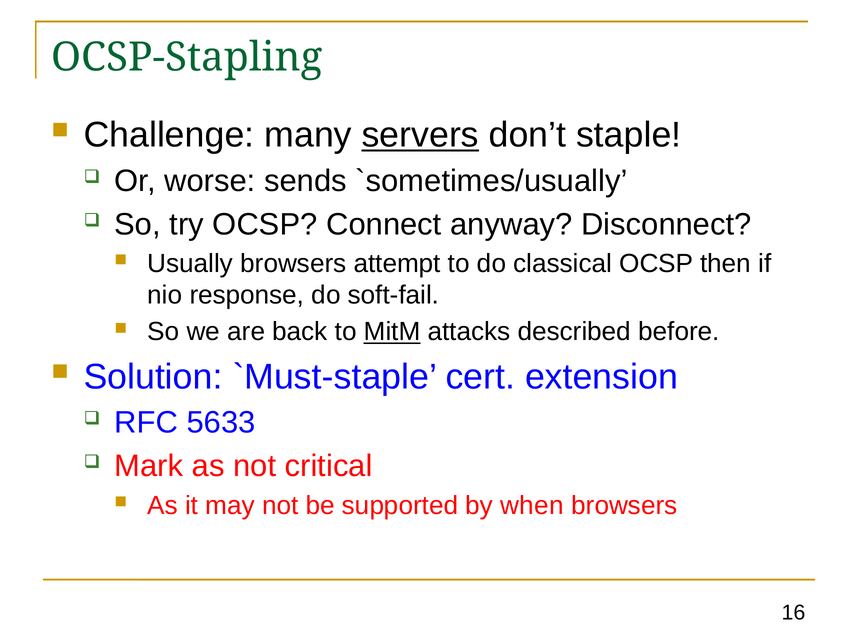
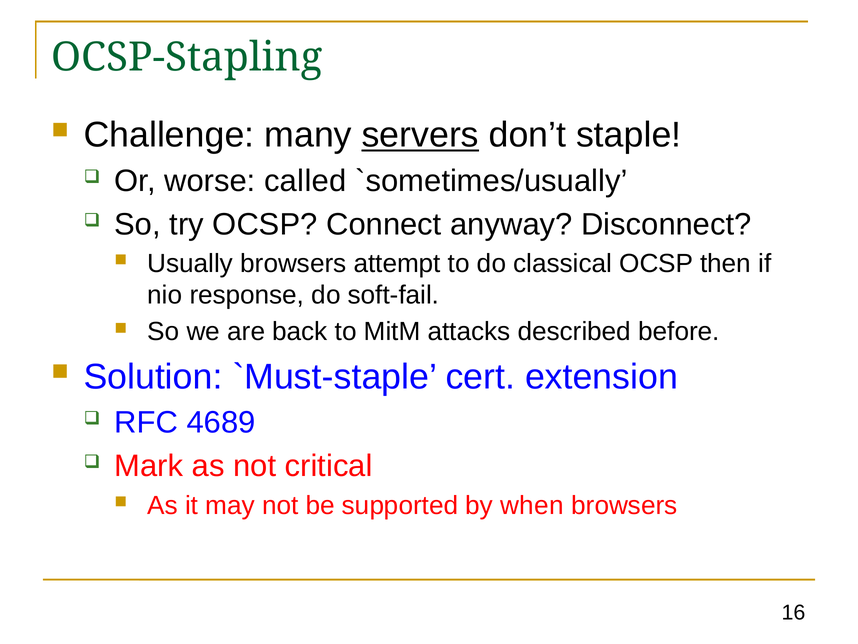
sends: sends -> called (305, 181)
MitM underline: present -> none (392, 332)
5633: 5633 -> 4689 (221, 422)
